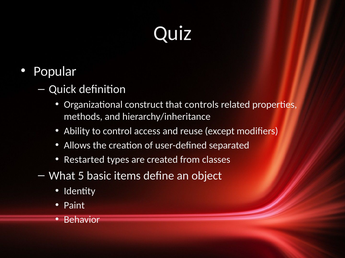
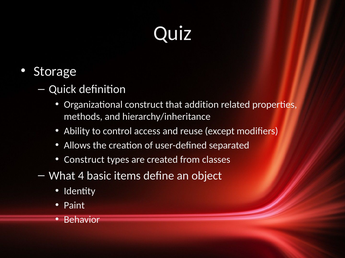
Popular: Popular -> Storage (55, 71)
controls: controls -> addition (202, 105)
Restarted: Restarted -> Construct (84, 160)
5: 5 -> 4 (81, 176)
